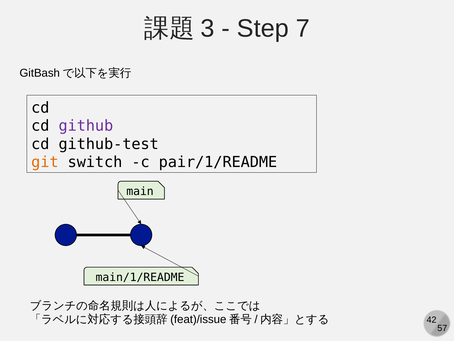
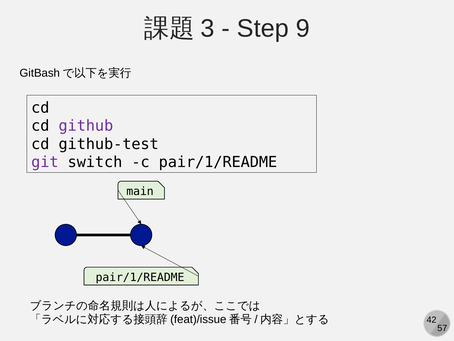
7: 7 -> 9 (303, 29)
git colour: orange -> purple (45, 162)
main/1/README: main/1/README -> pair/1/README (140, 277)
